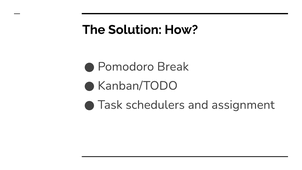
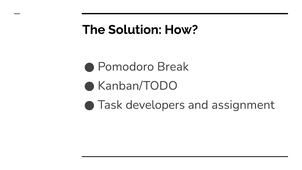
schedulers: schedulers -> developers (155, 105)
